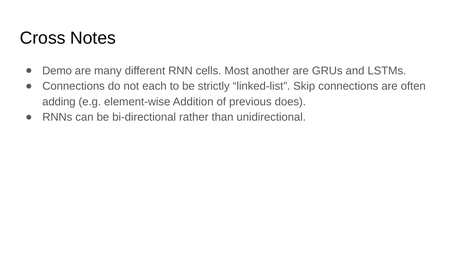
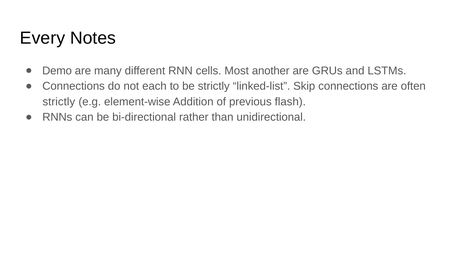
Cross: Cross -> Every (43, 38)
adding: adding -> strictly (59, 102)
does: does -> flash (290, 102)
